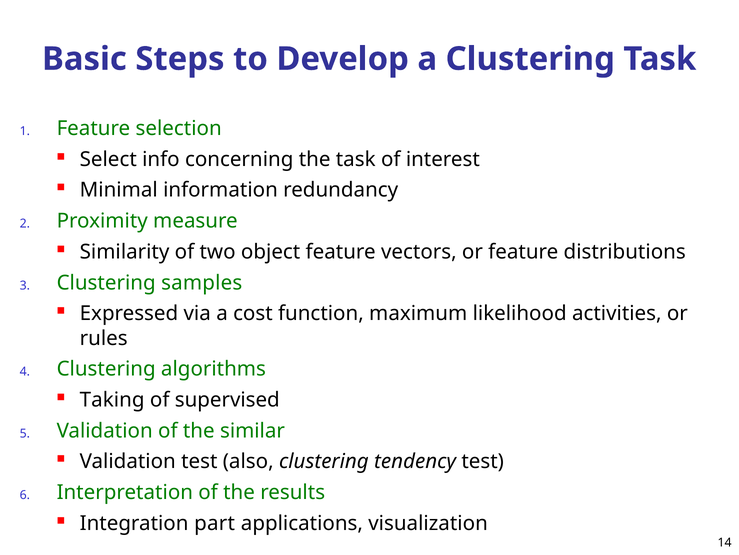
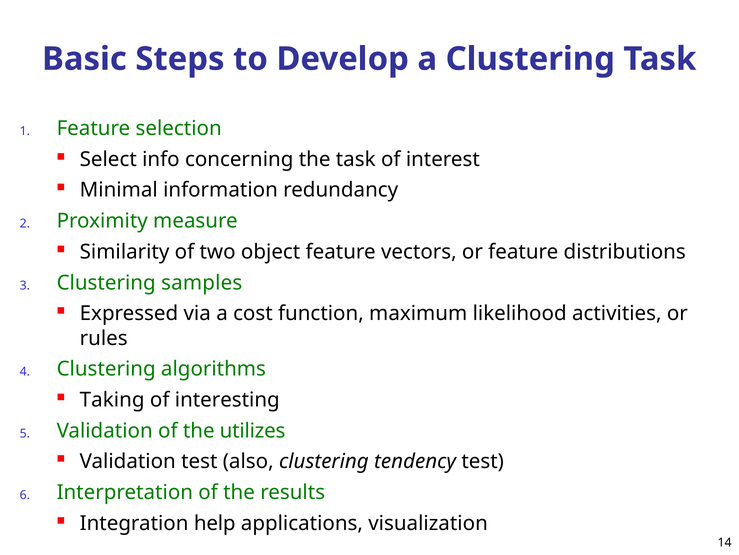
supervised: supervised -> interesting (227, 399)
similar: similar -> utilizes (253, 430)
part: part -> help (215, 523)
